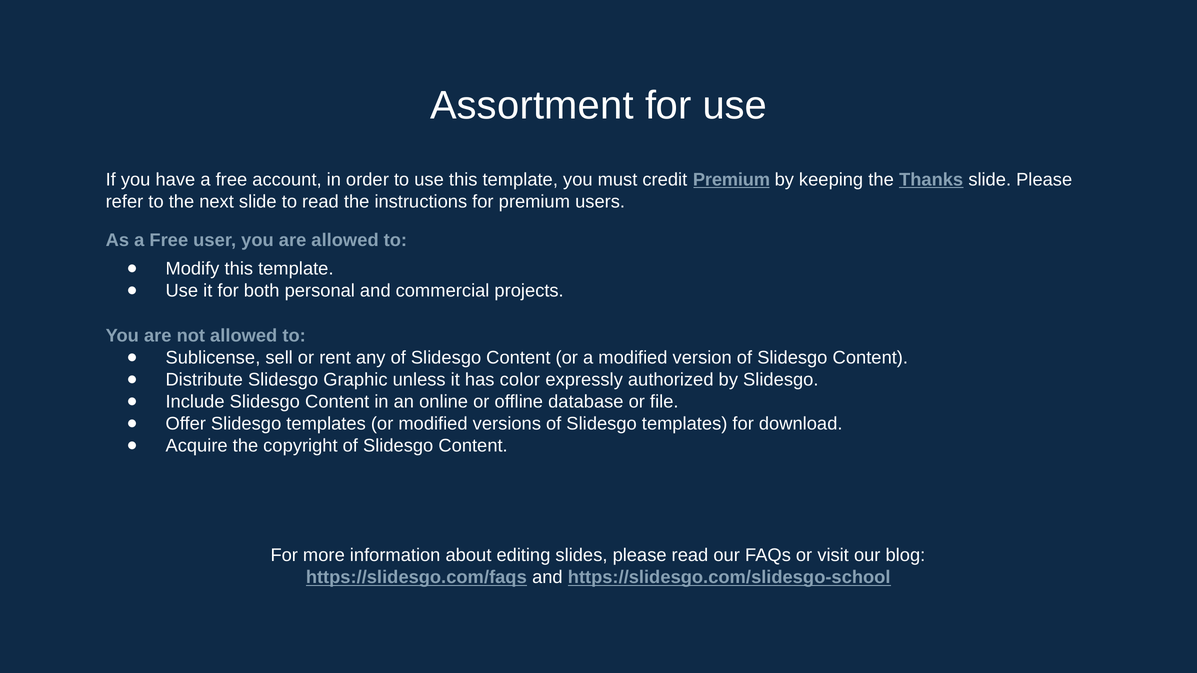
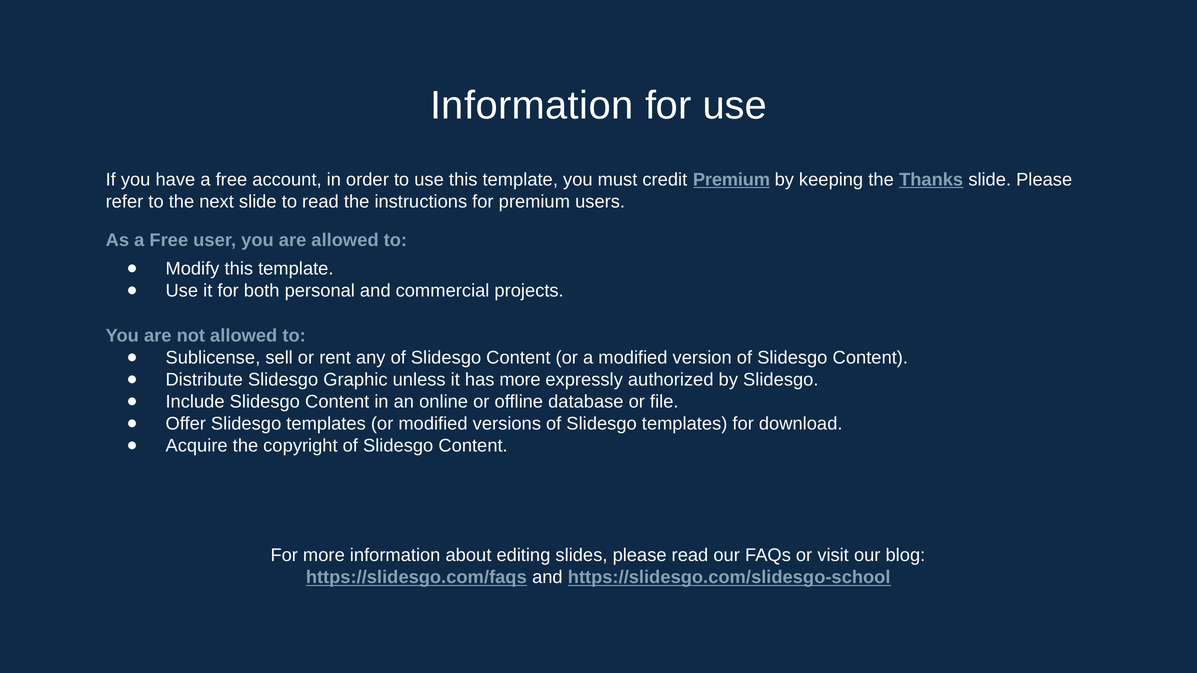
Assortment: Assortment -> Information (532, 106)
has color: color -> more (520, 380)
